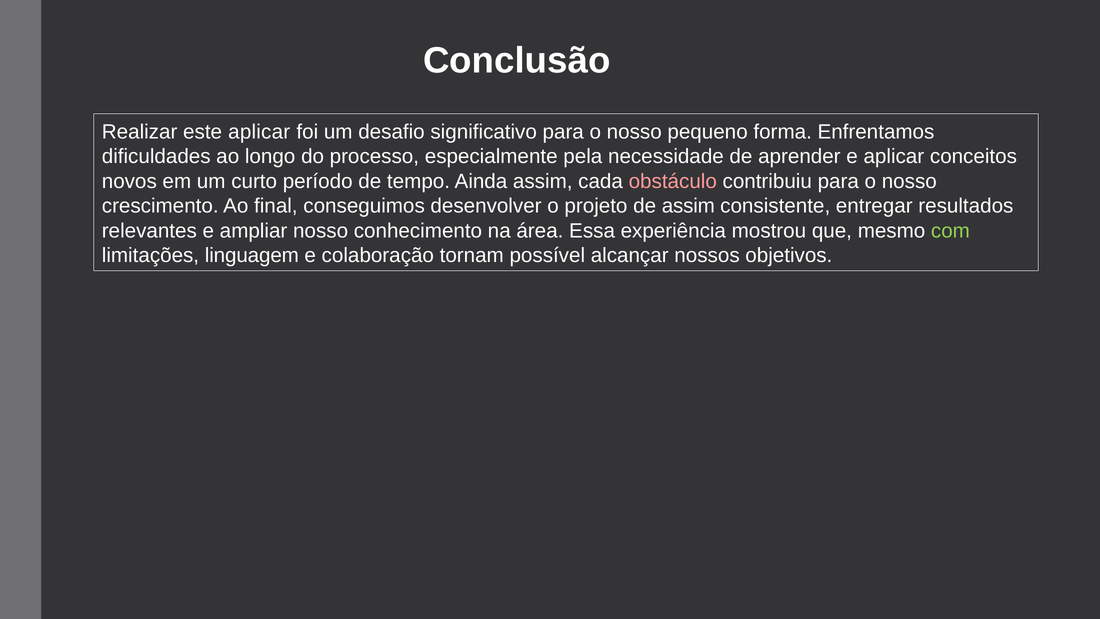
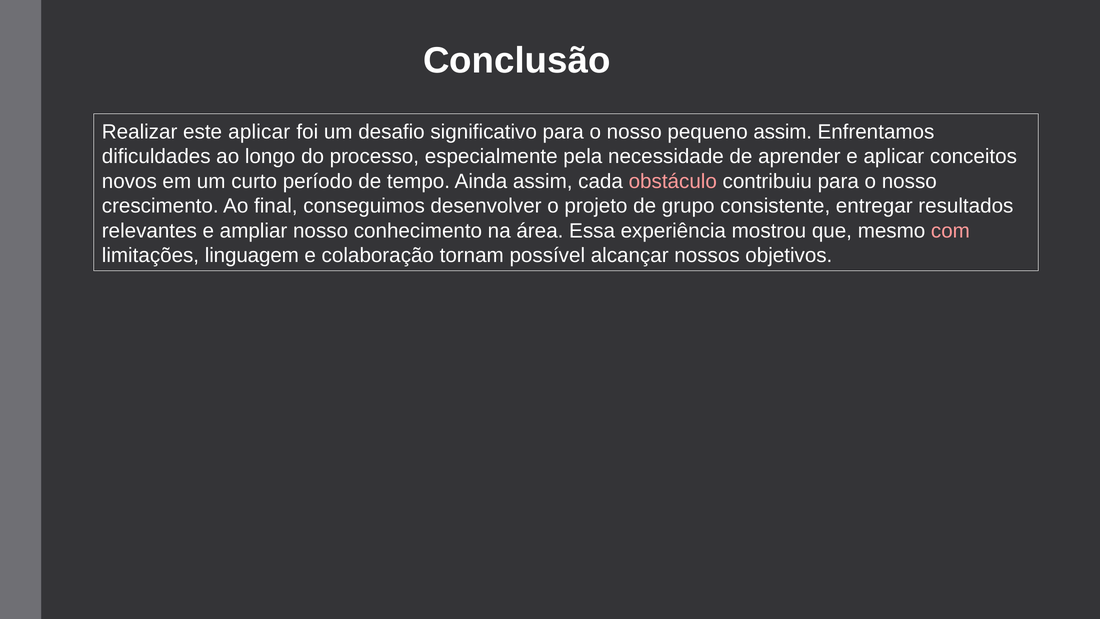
pequeno forma: forma -> assim (783, 132)
de assim: assim -> grupo (688, 206)
com colour: light green -> pink (950, 231)
